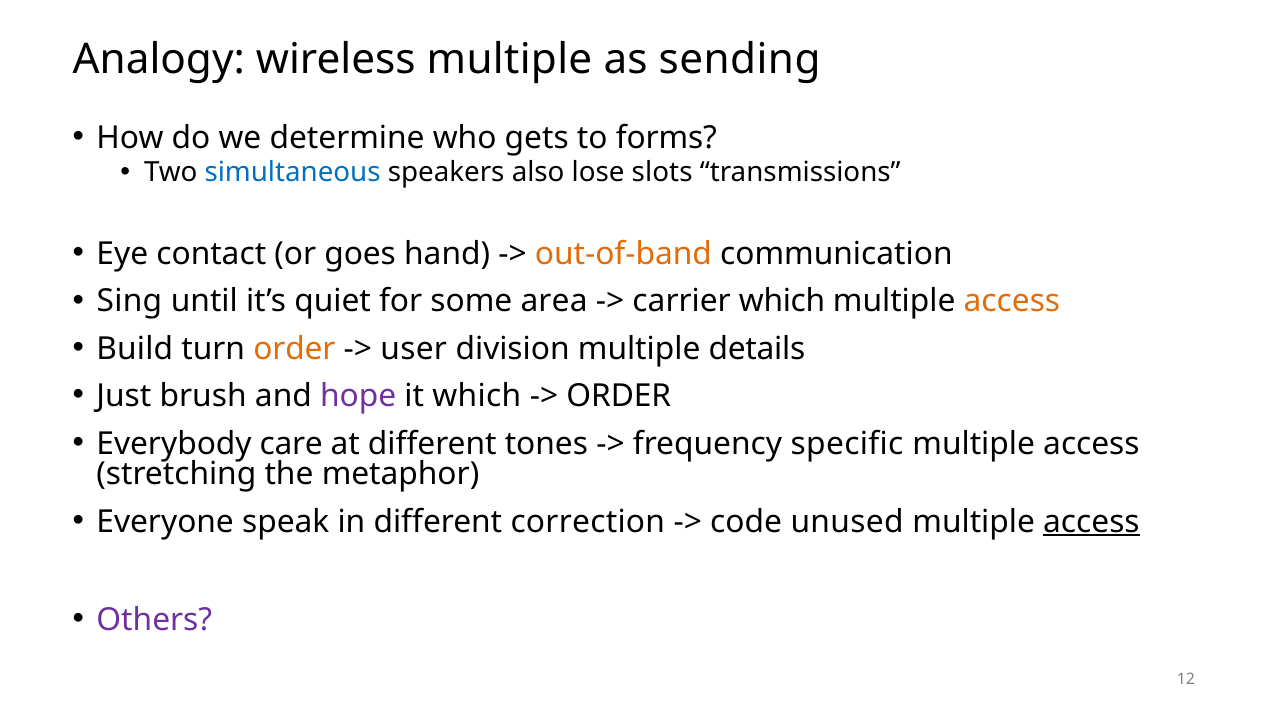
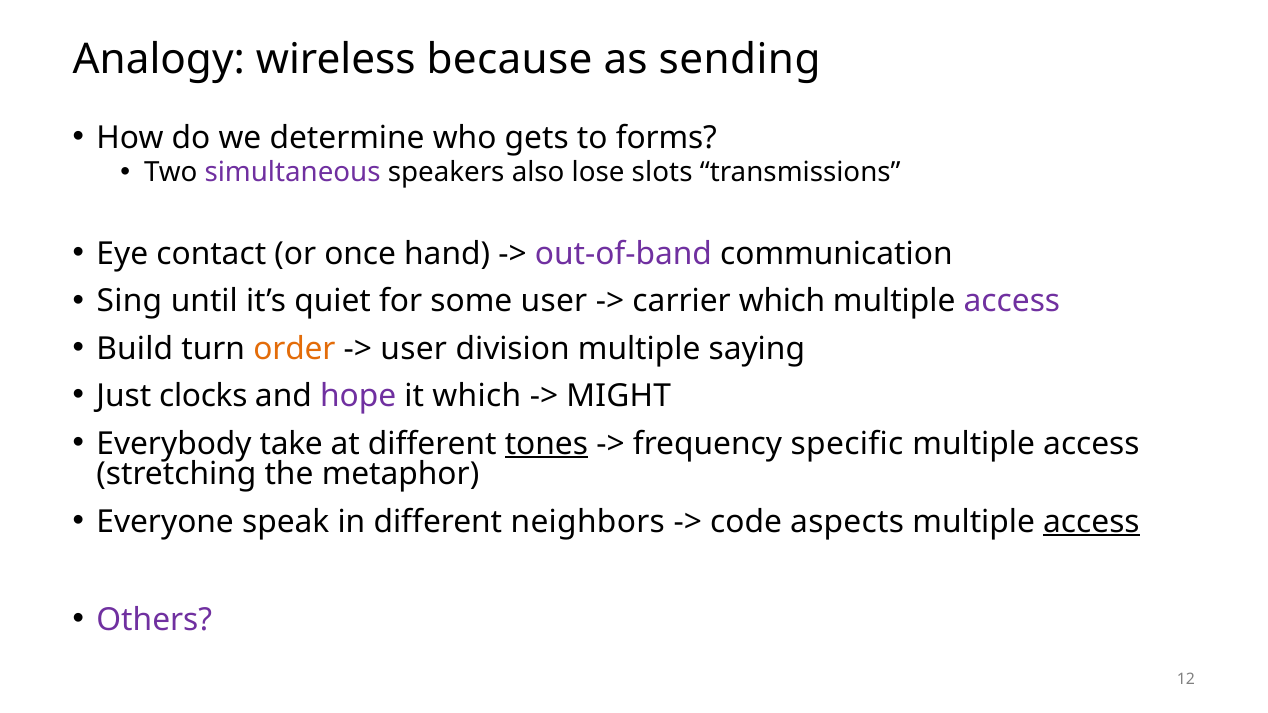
wireless multiple: multiple -> because (510, 59)
simultaneous colour: blue -> purple (293, 173)
goes: goes -> once (360, 254)
out-of-band colour: orange -> purple (623, 254)
some area: area -> user (554, 301)
access colour: orange -> purple (1012, 301)
details: details -> saying (757, 349)
brush: brush -> clocks (203, 396)
ORDER: ORDER -> MIGHT (619, 396)
care: care -> take (291, 444)
tones underline: none -> present (546, 444)
correction: correction -> neighbors (588, 522)
unused: unused -> aspects (847, 522)
